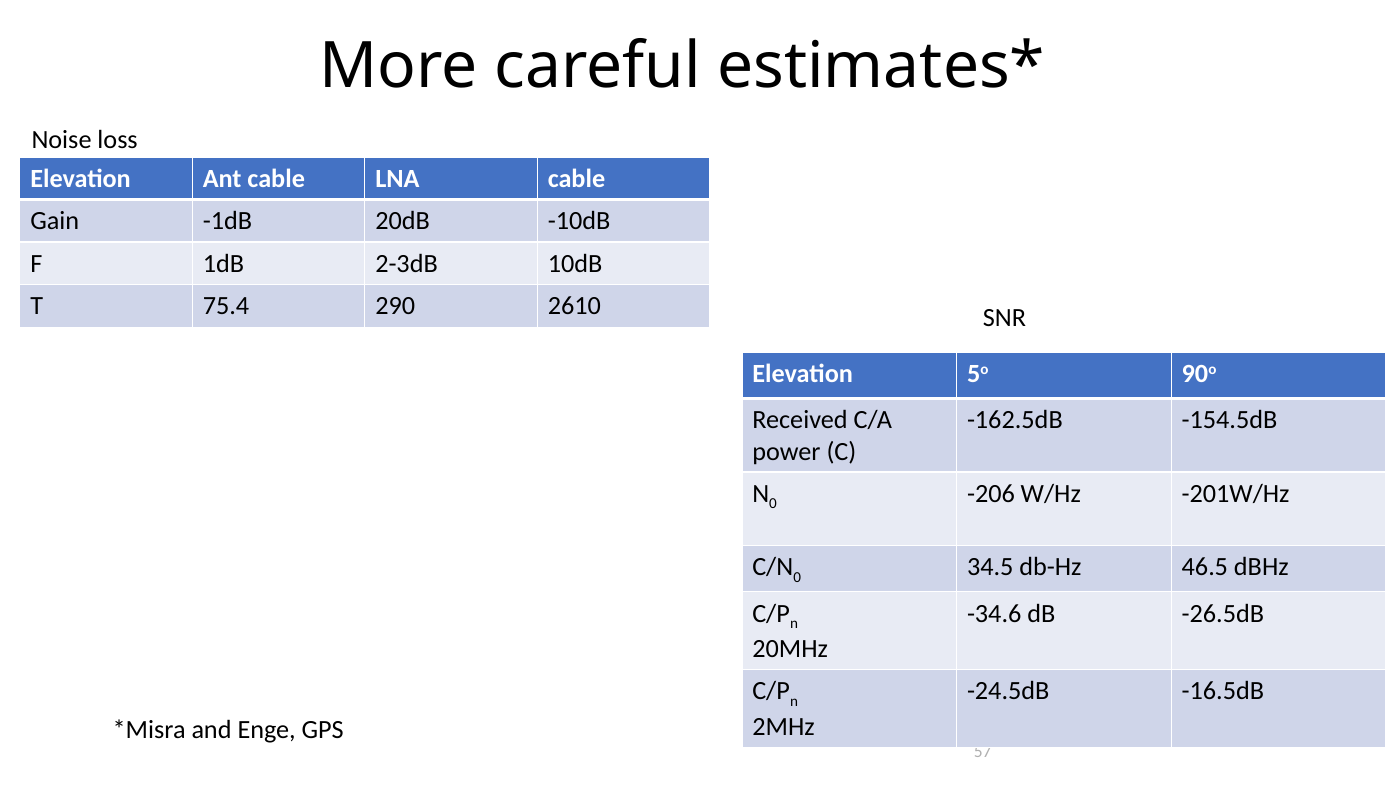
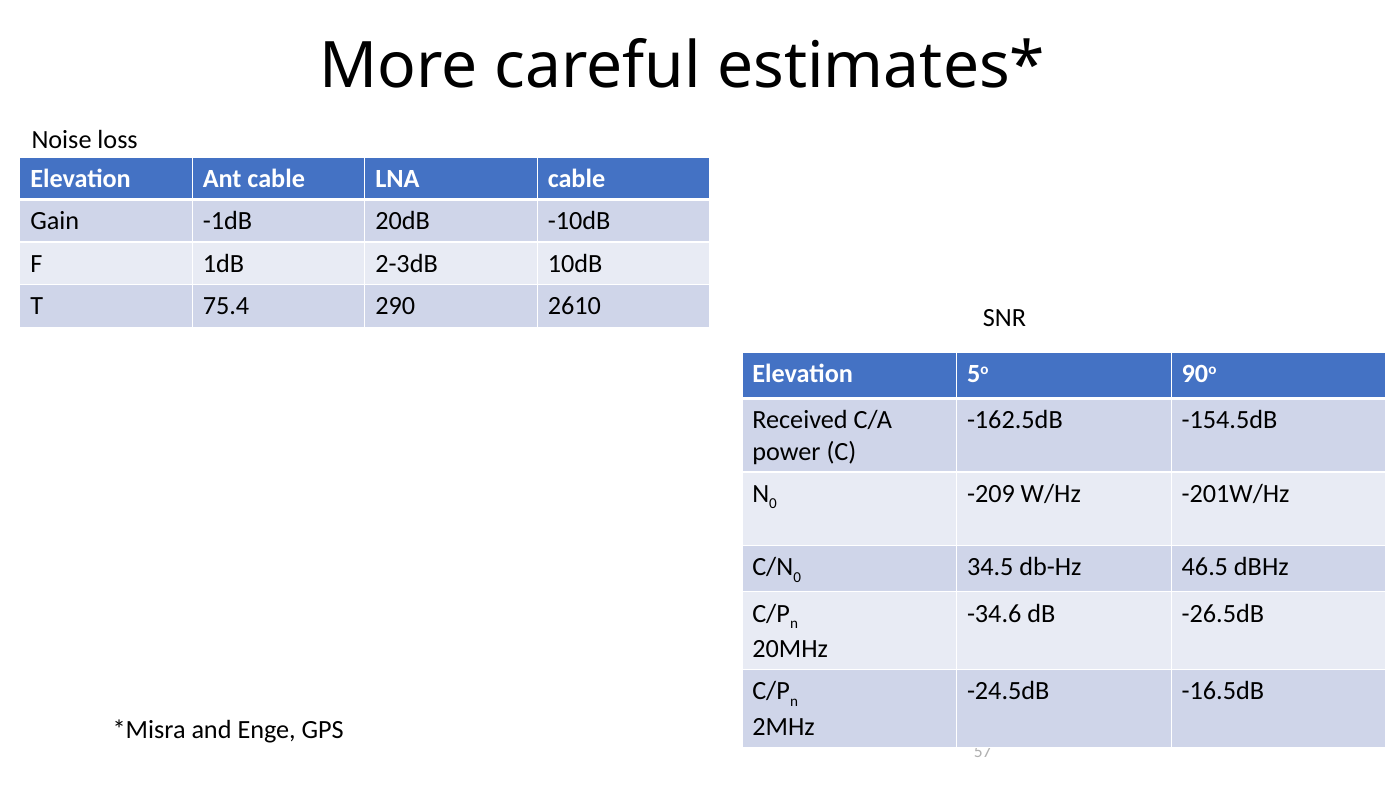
-206: -206 -> -209 (991, 494)
